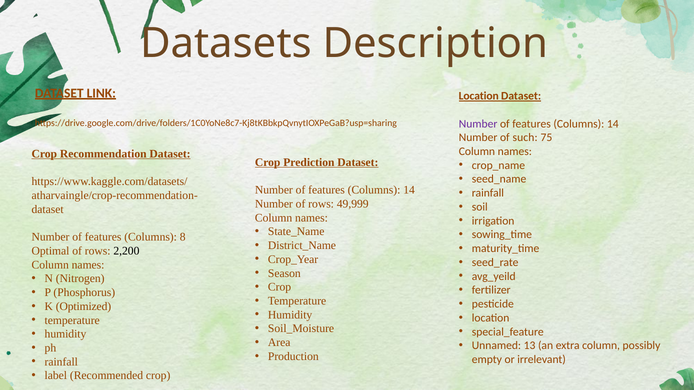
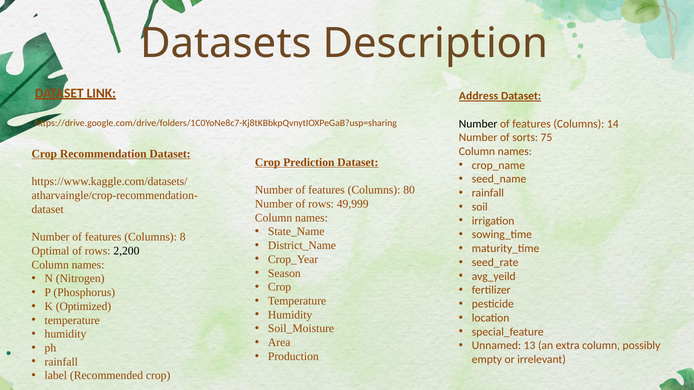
Location: Location -> Address (479, 96)
Number colour: purple -> black (478, 124)
such: such -> sorts (525, 138)
14: 14 -> 80 (409, 190)
